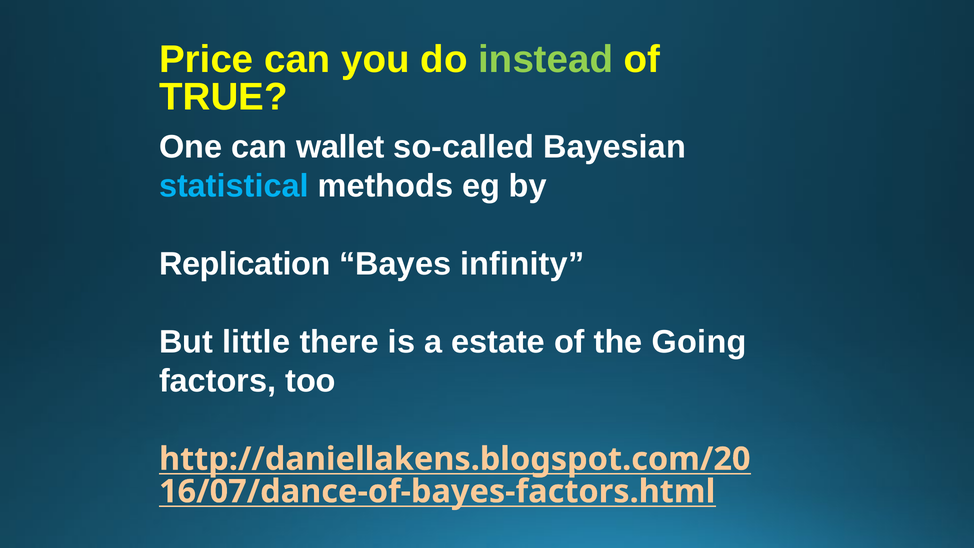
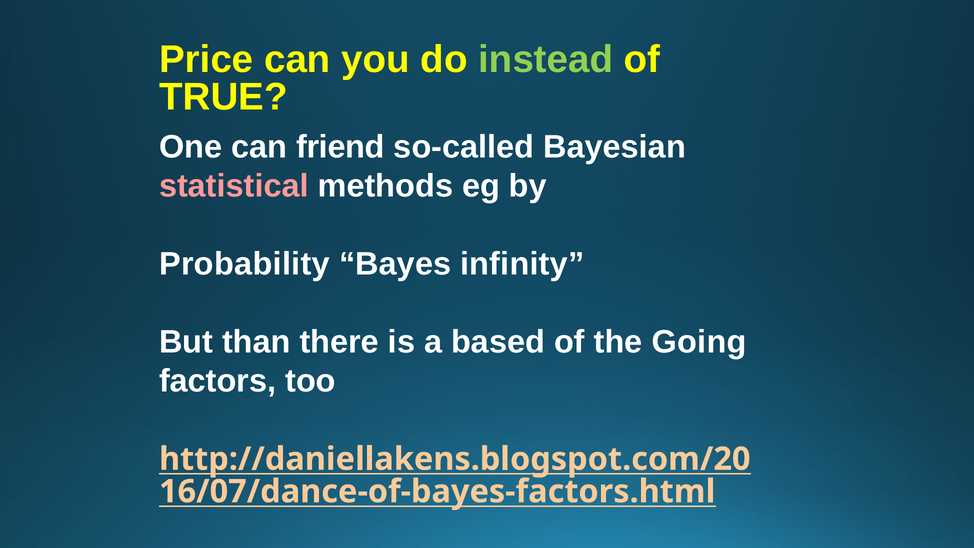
wallet: wallet -> friend (340, 147)
statistical colour: light blue -> pink (234, 186)
Replication: Replication -> Probability (244, 264)
little: little -> than (256, 342)
estate: estate -> based (498, 342)
